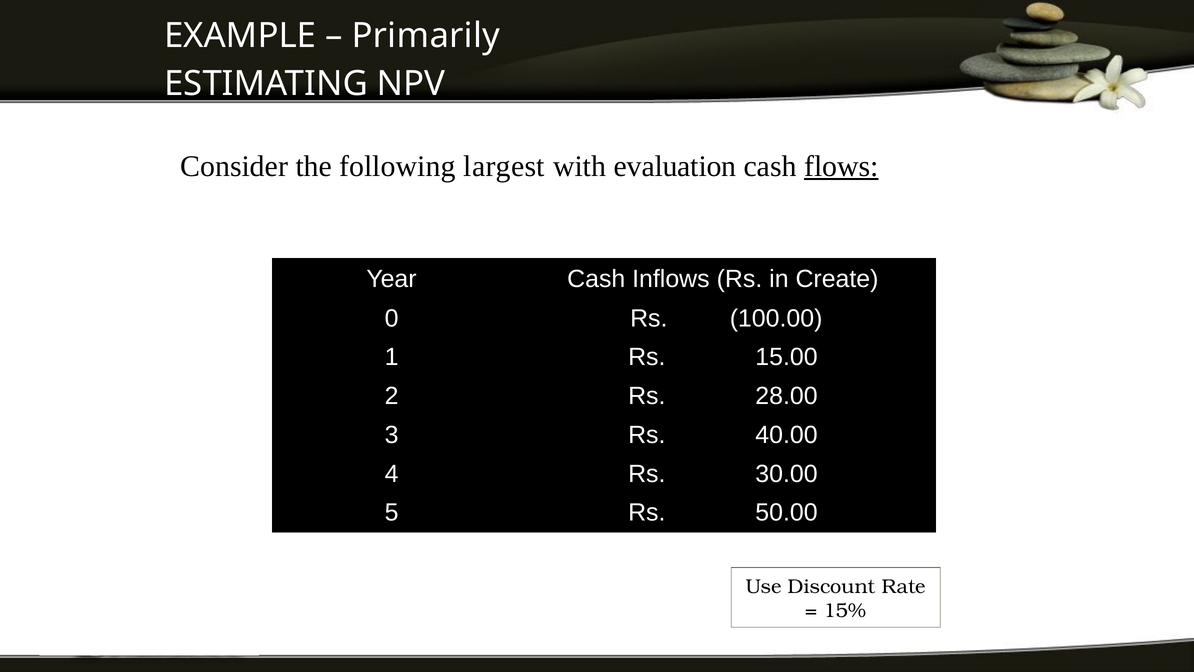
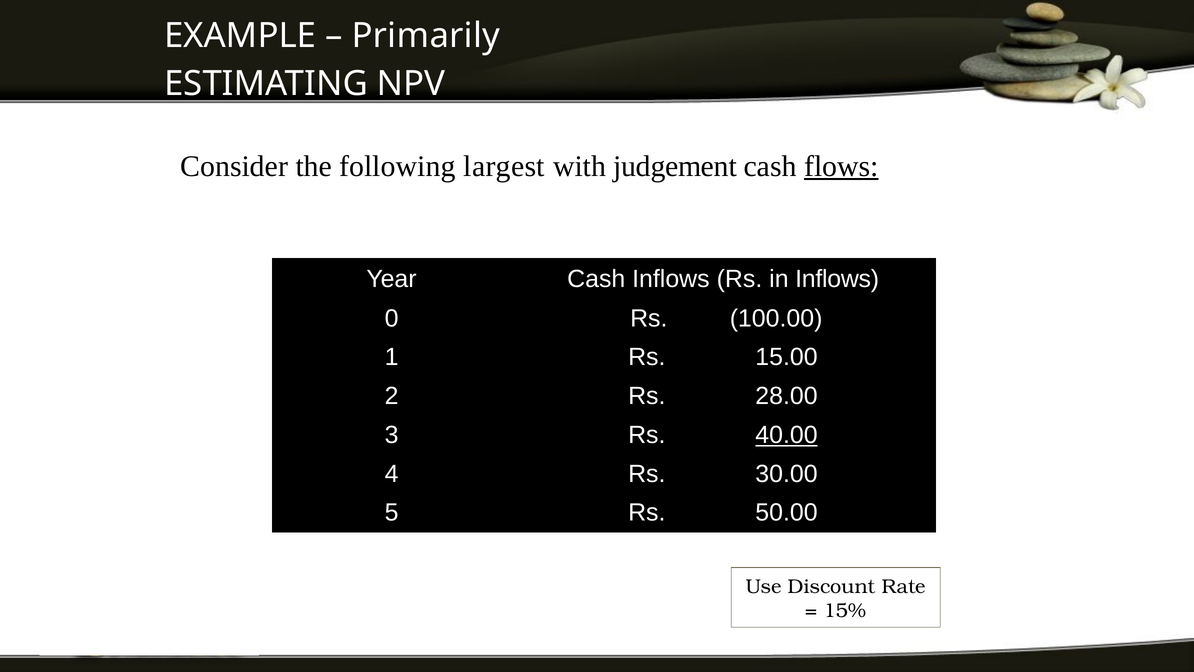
evaluation: evaluation -> judgement (675, 166)
in Create: Create -> Inflows (837, 279)
40.00 underline: none -> present (786, 435)
